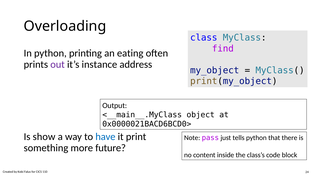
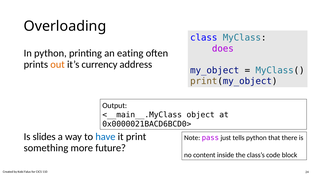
find: find -> does (223, 49)
out colour: purple -> orange (58, 64)
instance: instance -> currency (99, 64)
show: show -> slides (44, 137)
